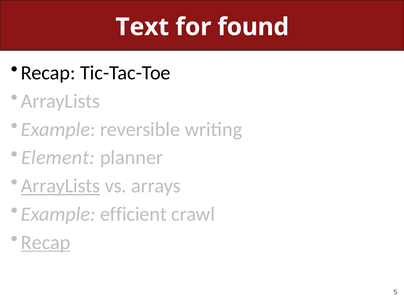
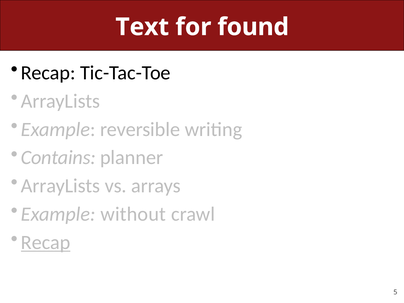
Element: Element -> Contains (58, 158)
ArrayLists underline: present -> none (61, 186)
efficient: efficient -> without (133, 214)
